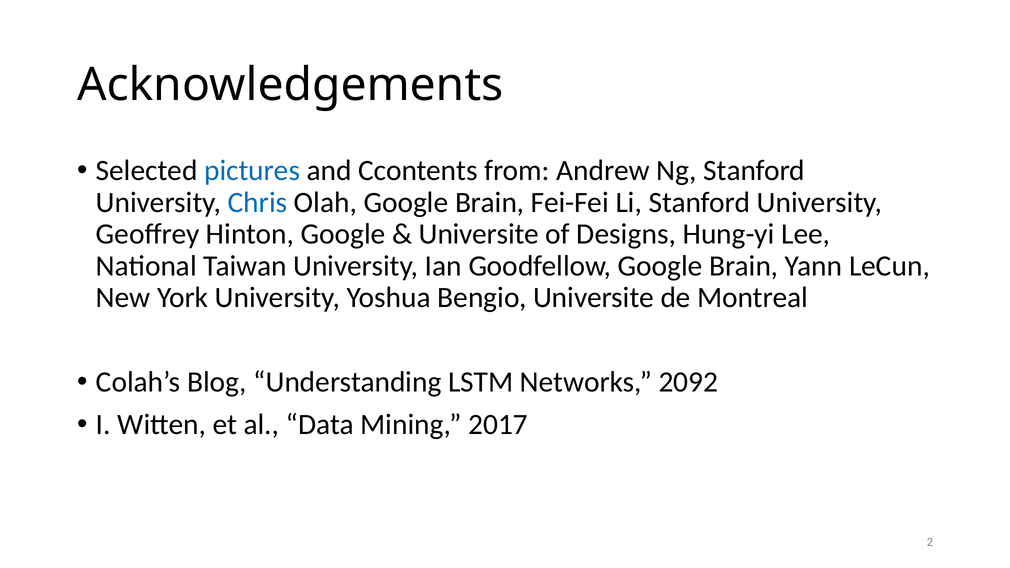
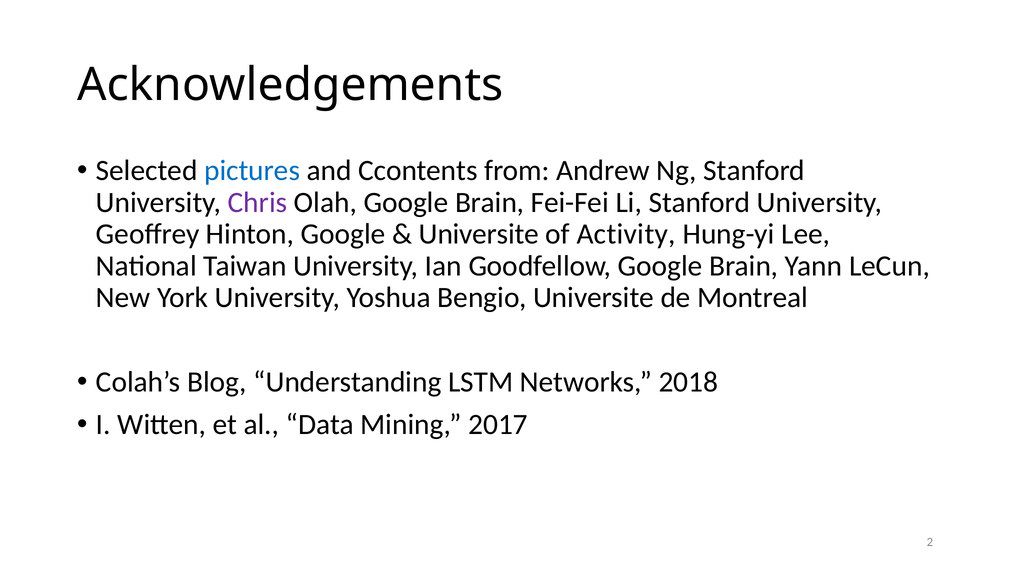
Chris colour: blue -> purple (257, 202)
Designs: Designs -> Activity (626, 234)
2092: 2092 -> 2018 (688, 382)
